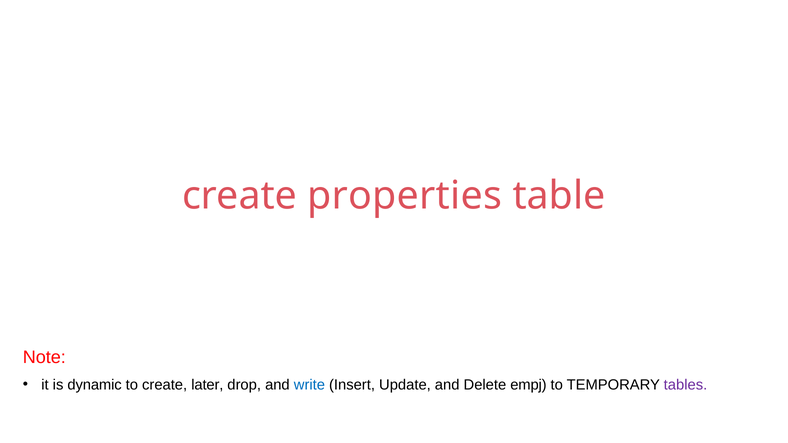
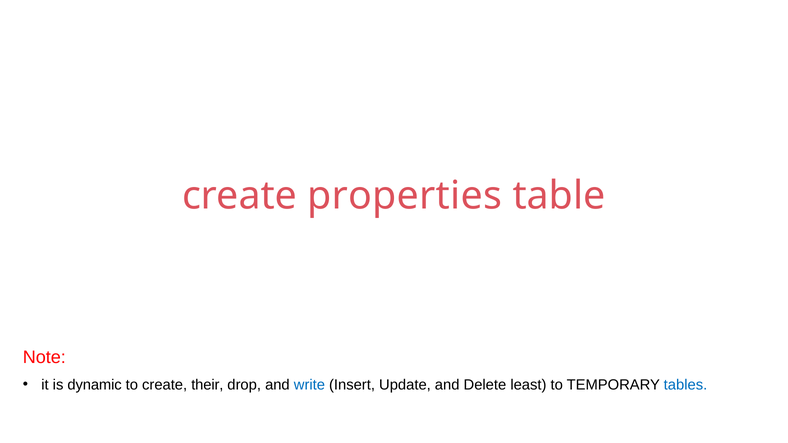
later: later -> their (207, 385)
empj: empj -> least (528, 385)
tables colour: purple -> blue (686, 385)
